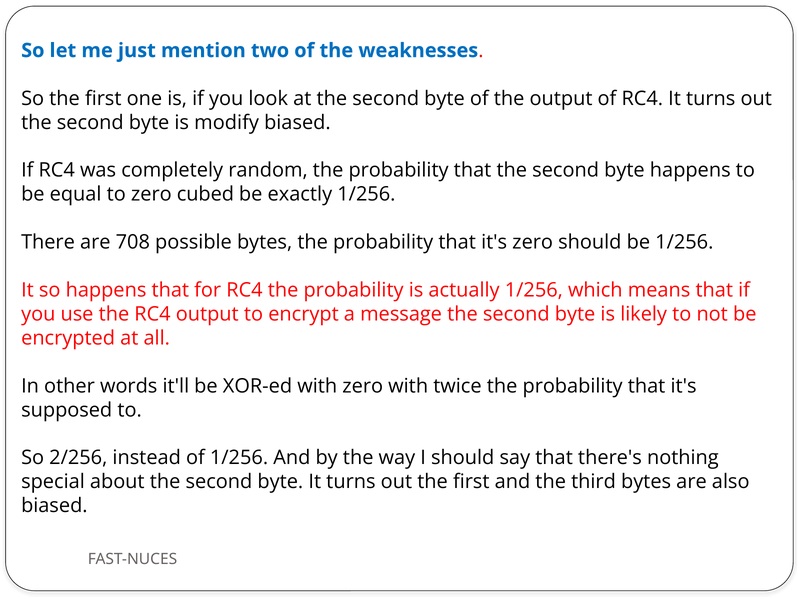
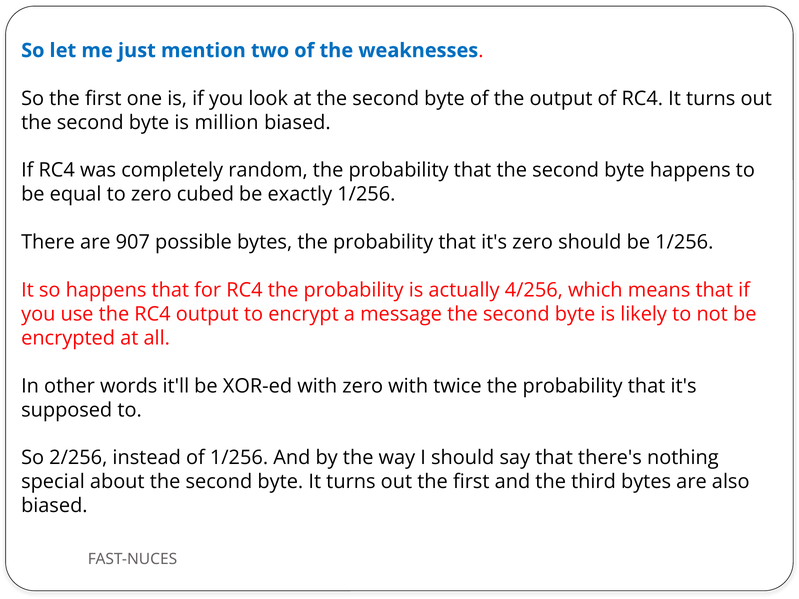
modify: modify -> million (227, 122)
708: 708 -> 907 (133, 242)
actually 1/256: 1/256 -> 4/256 (534, 290)
